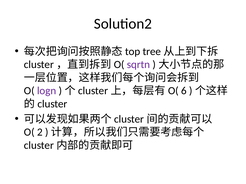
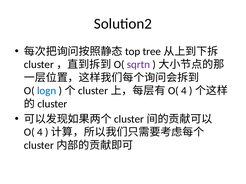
logn colour: purple -> blue (47, 91)
6: 6 -> 4 (184, 91)
2: 2 -> 4 (40, 133)
